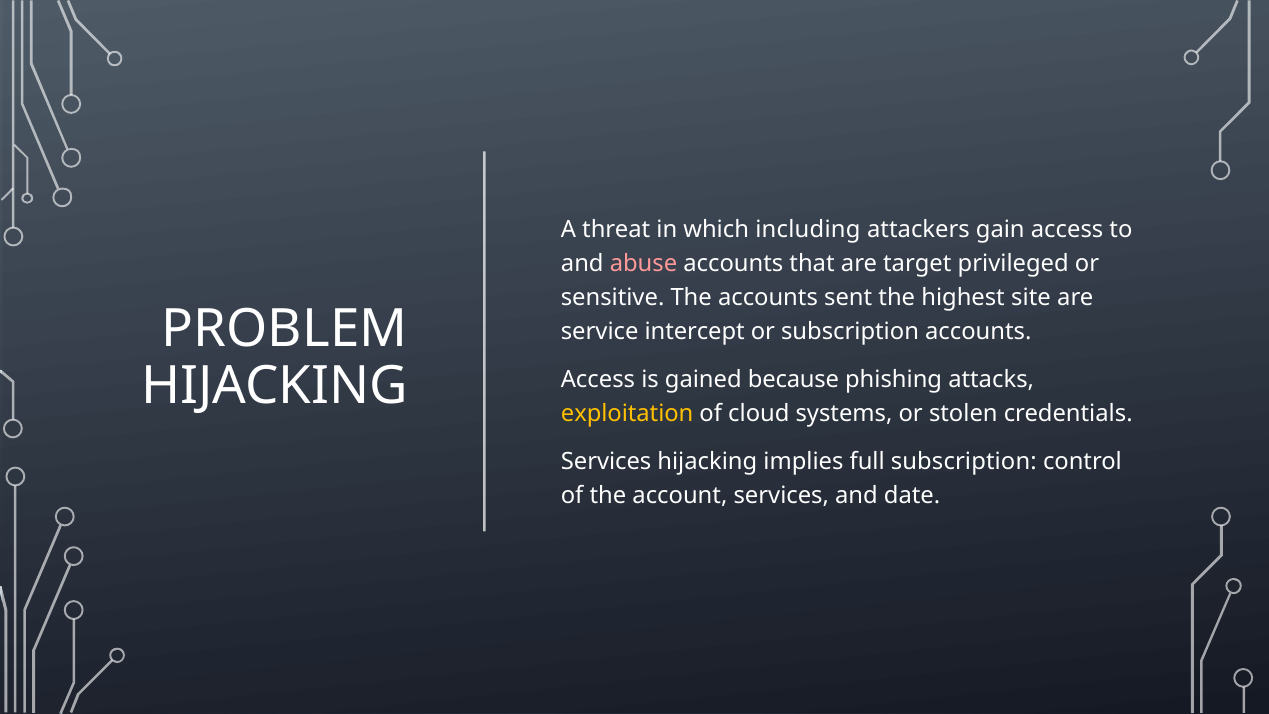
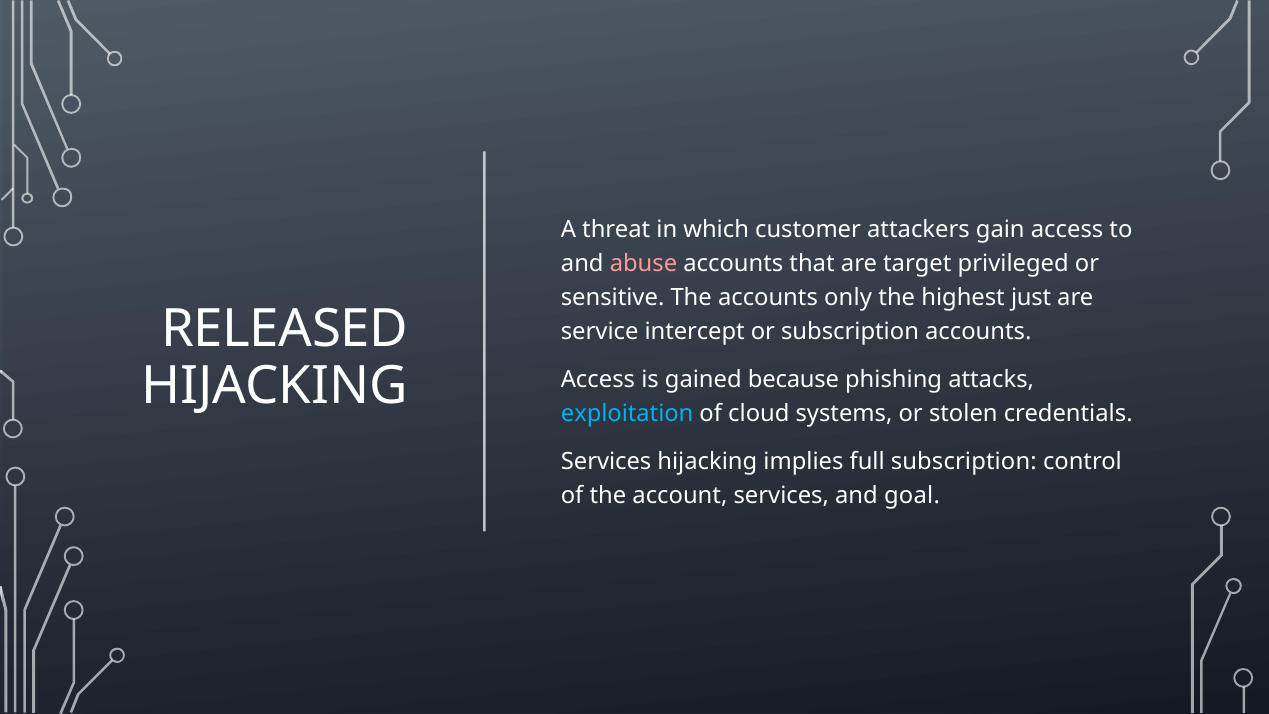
including: including -> customer (808, 229)
sent: sent -> only (848, 298)
site: site -> just (1031, 298)
PROBLEM: PROBLEM -> RELEASED (285, 329)
exploitation colour: yellow -> light blue (627, 414)
date: date -> goal (912, 495)
